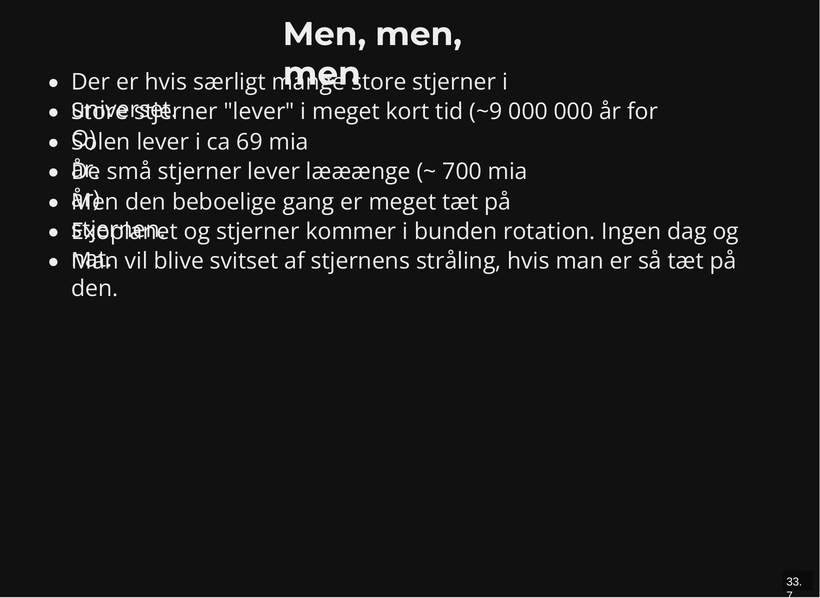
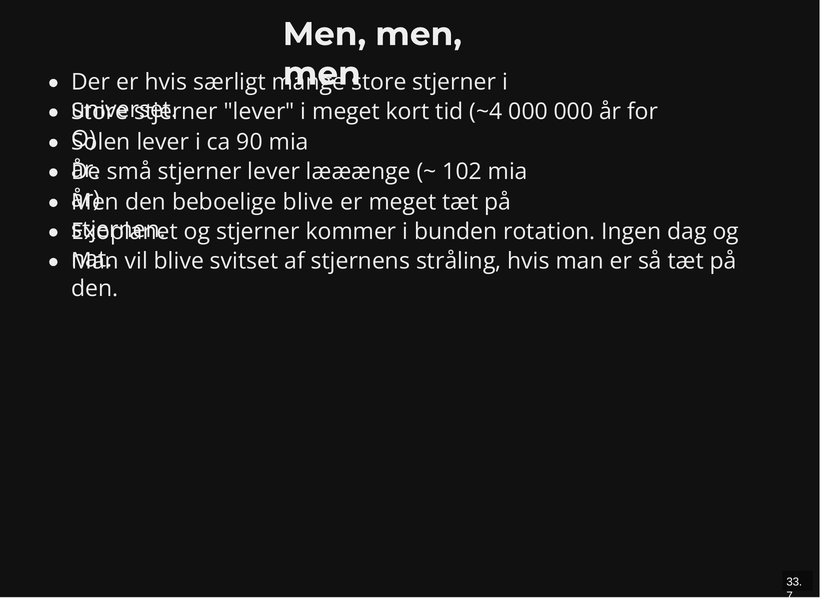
~9: ~9 -> ~4 (486, 112)
69: 69 -> 90 (250, 142)
700: 700 -> 102 (462, 171)
beboelige gang: gang -> blive (308, 202)
